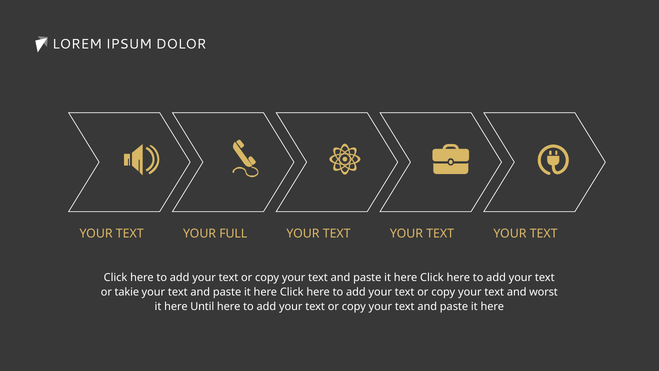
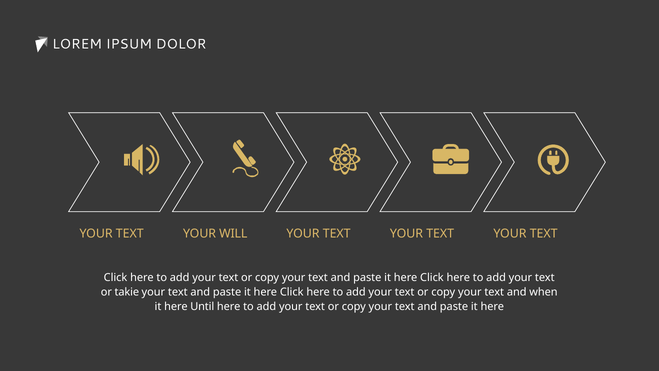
FULL: FULL -> WILL (233, 233)
worst: worst -> when (543, 292)
